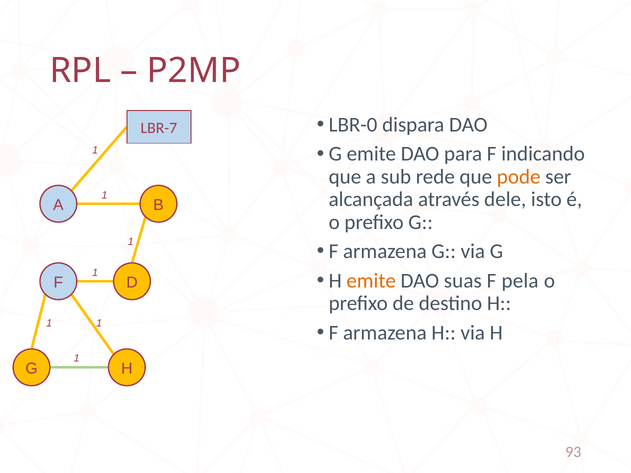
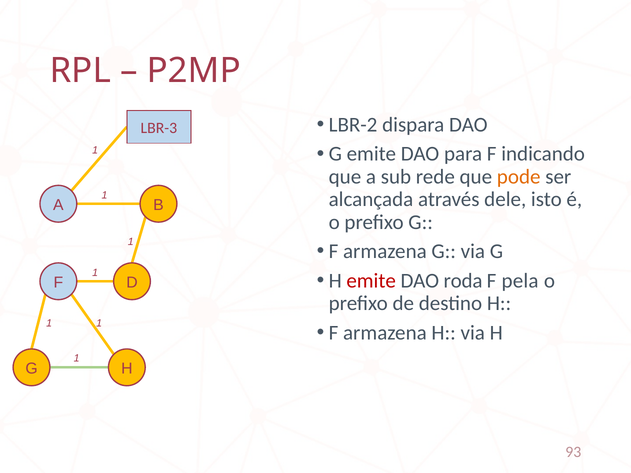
LBR-0: LBR-0 -> LBR-2 (353, 125)
LBR-7: LBR-7 -> LBR-3 (159, 128)
emite colour: orange -> red (371, 281)
suas: suas -> roda (463, 281)
